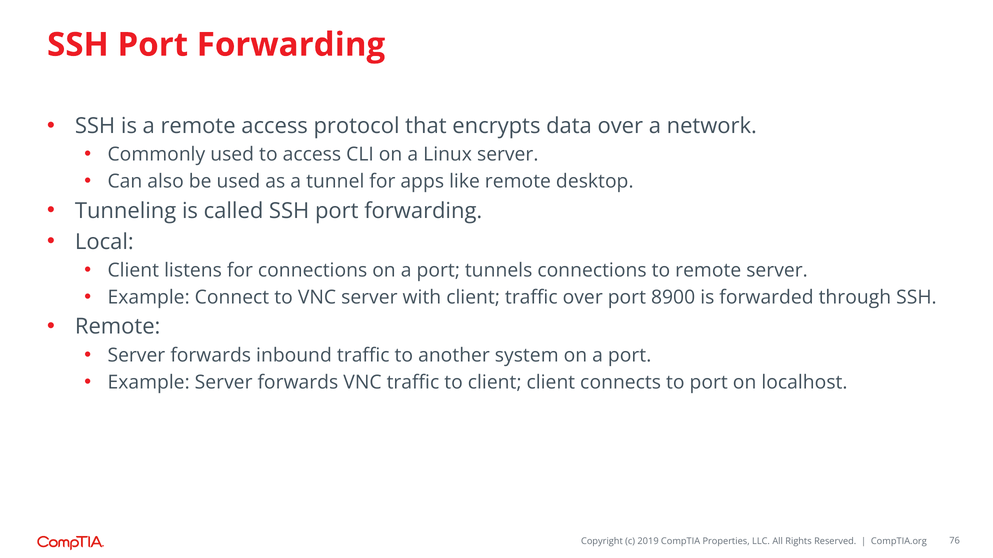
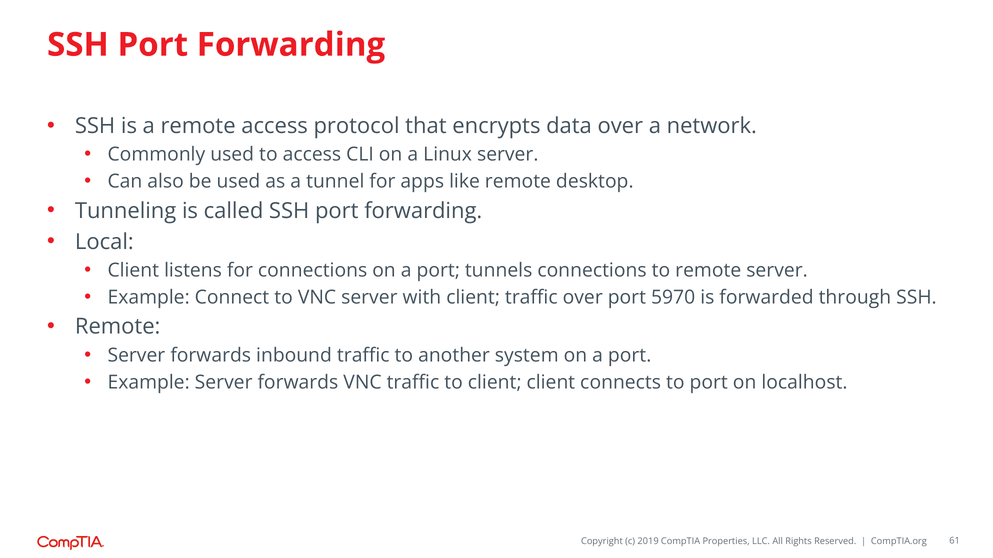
8900: 8900 -> 5970 (673, 298)
76: 76 -> 61 (955, 541)
